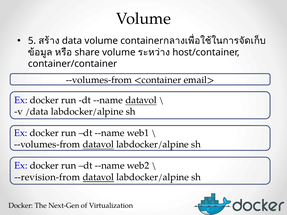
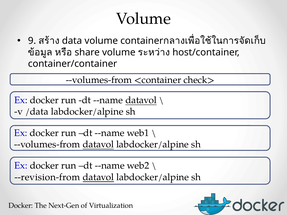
5: 5 -> 9 (32, 41)
email>: email> -> check> (199, 80)
